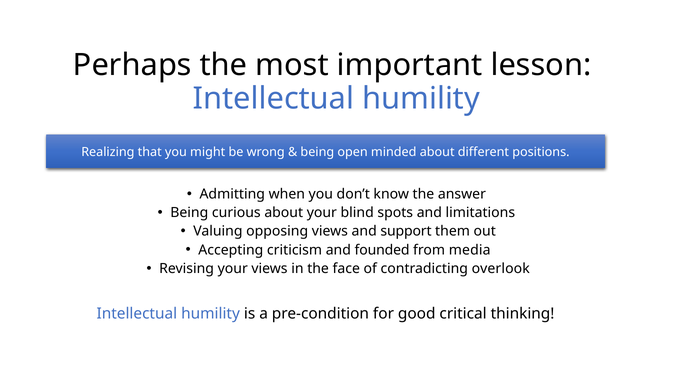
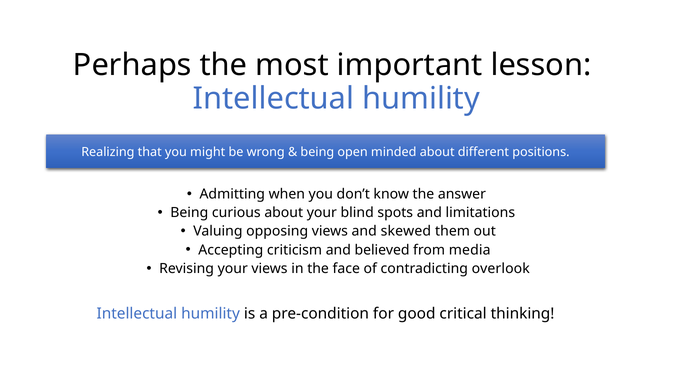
support: support -> skewed (406, 232)
founded: founded -> believed (382, 250)
